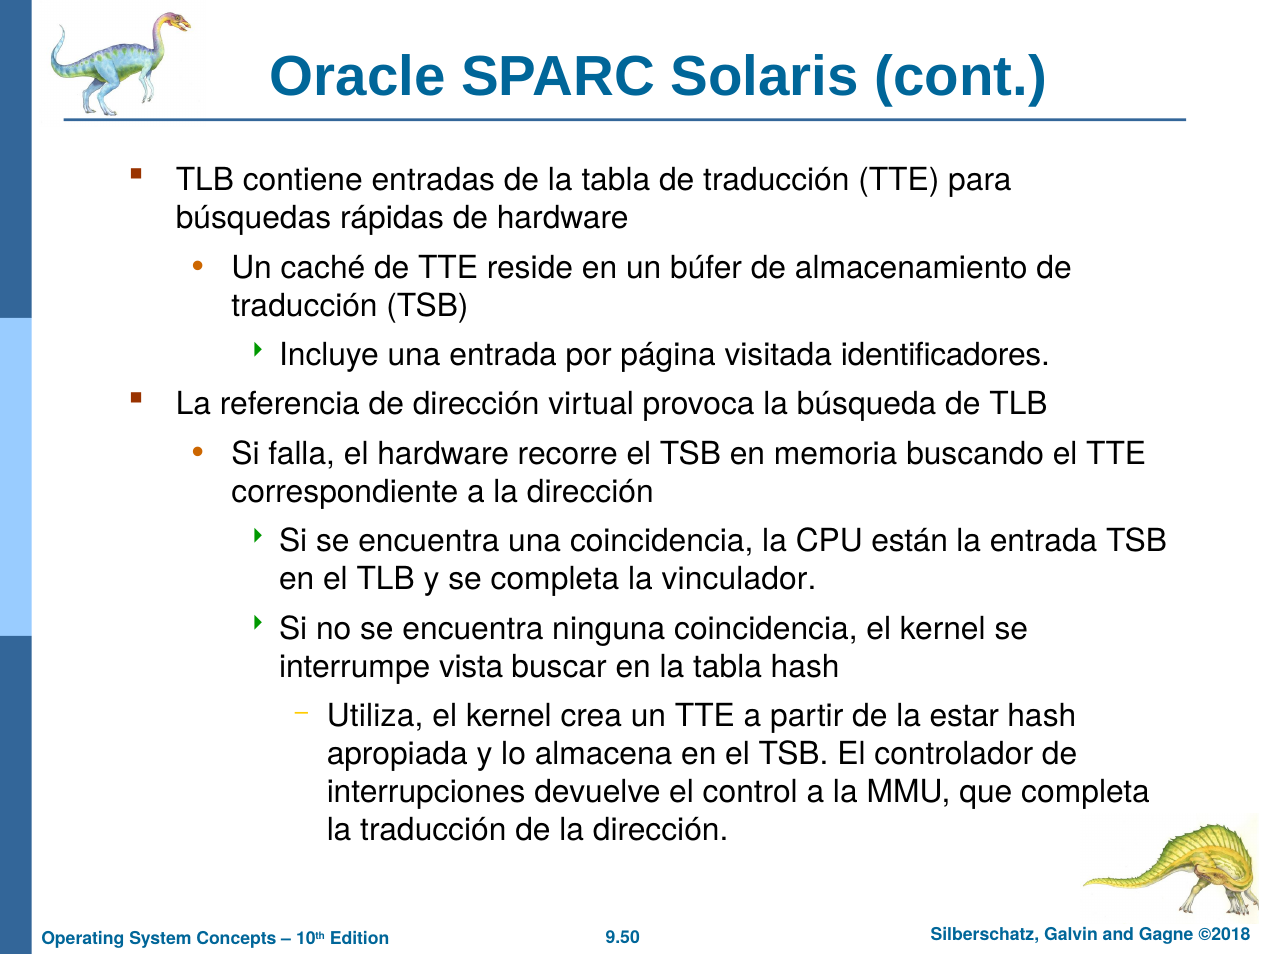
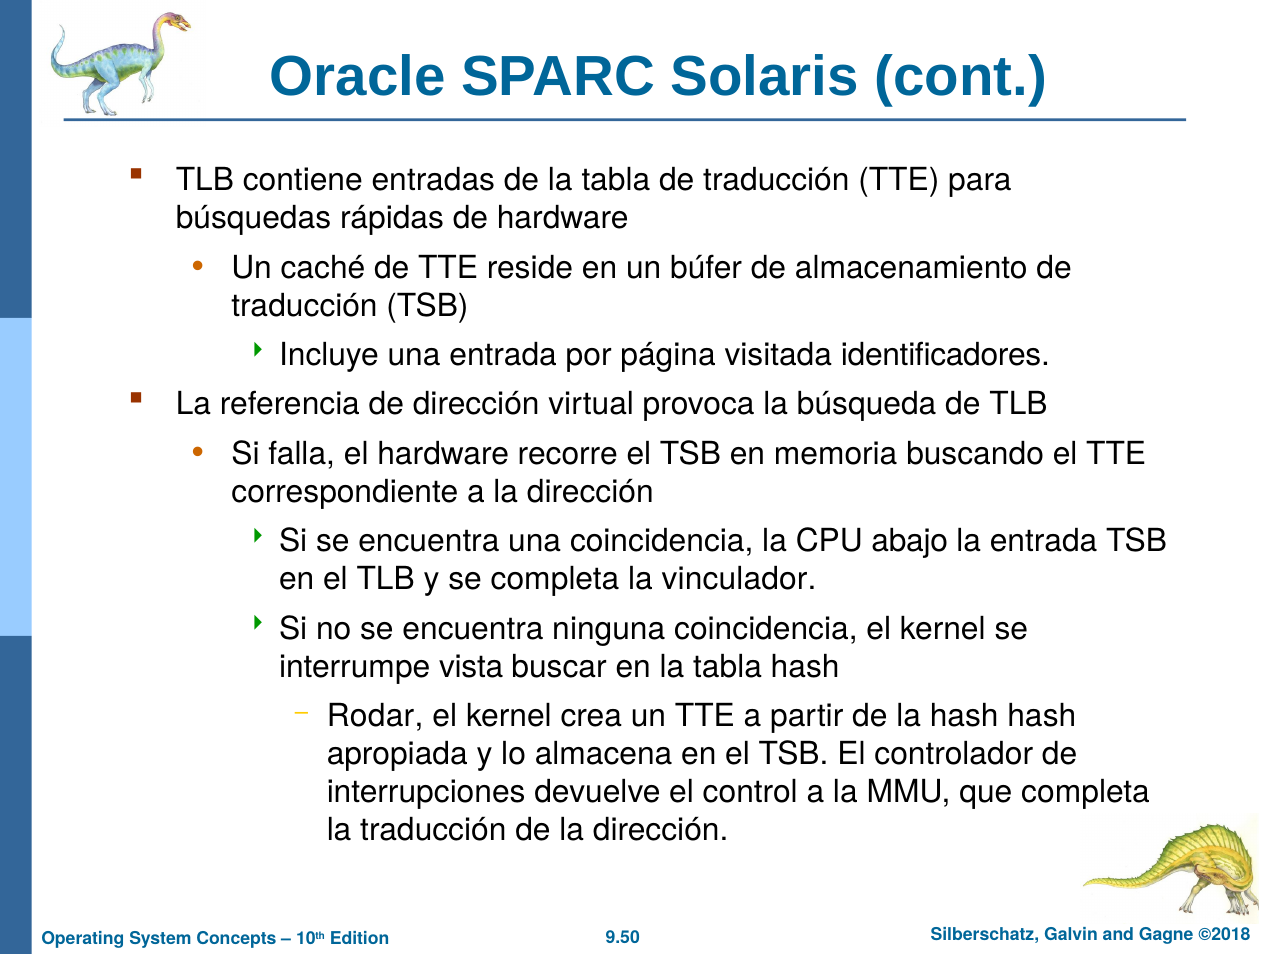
están: están -> abajo (910, 541)
Utiliza: Utiliza -> Rodar (375, 715)
la estar: estar -> hash (964, 715)
